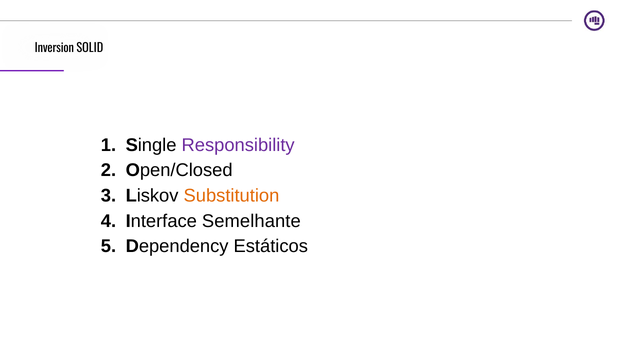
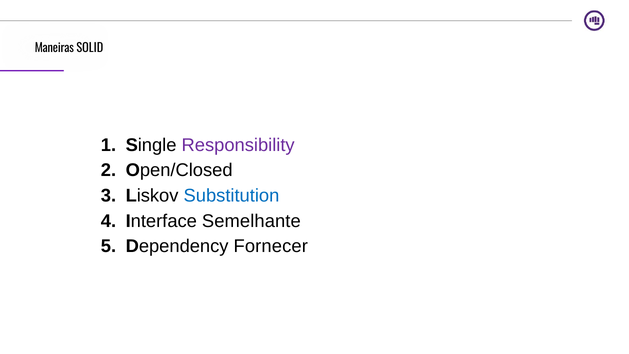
Inversion: Inversion -> Maneiras (54, 48)
Substitution colour: orange -> blue (231, 196)
Estáticos: Estáticos -> Fornecer (271, 246)
